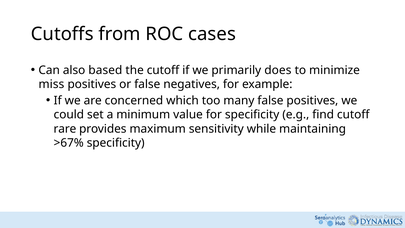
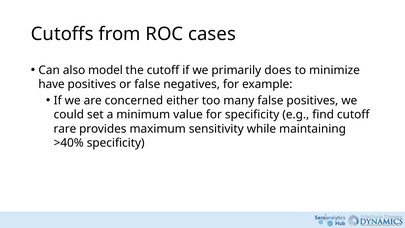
based: based -> model (105, 70)
miss: miss -> have (52, 84)
which: which -> either (183, 100)
>67%: >67% -> >40% (69, 143)
